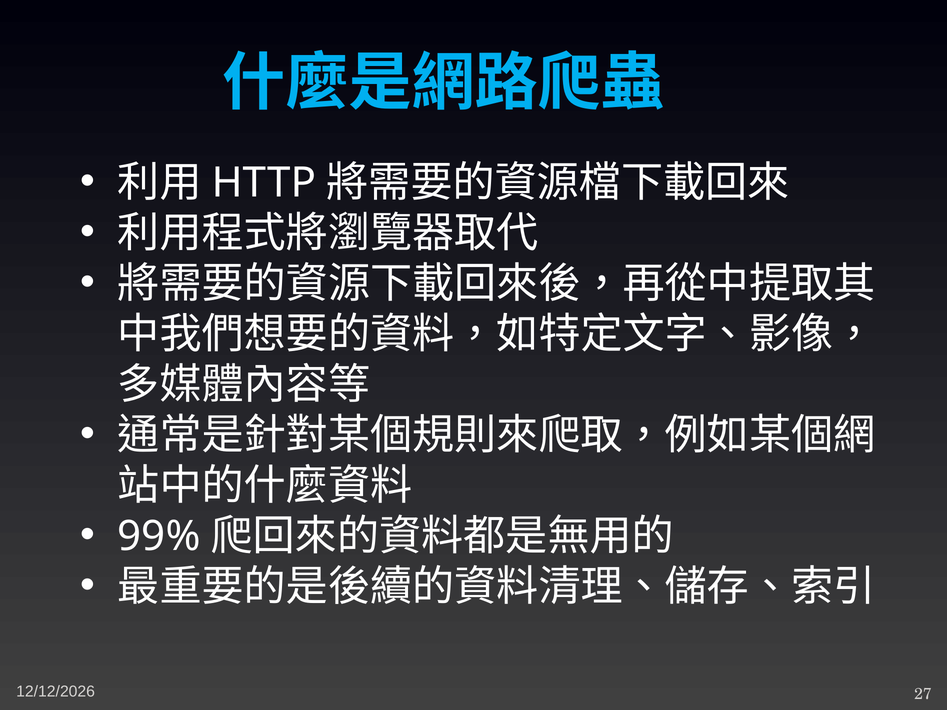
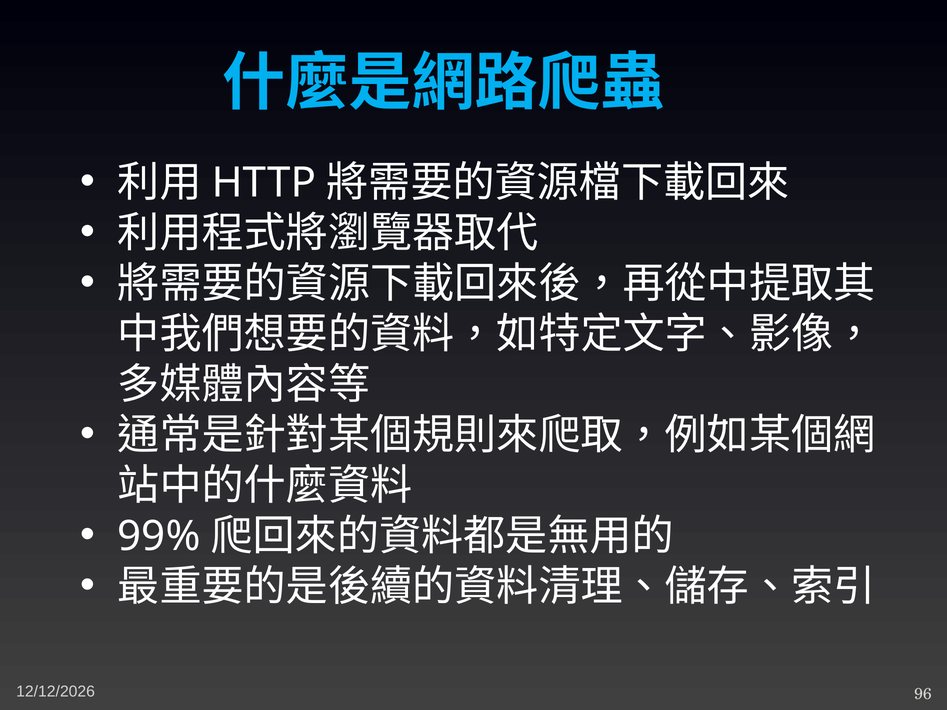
27: 27 -> 96 (923, 695)
